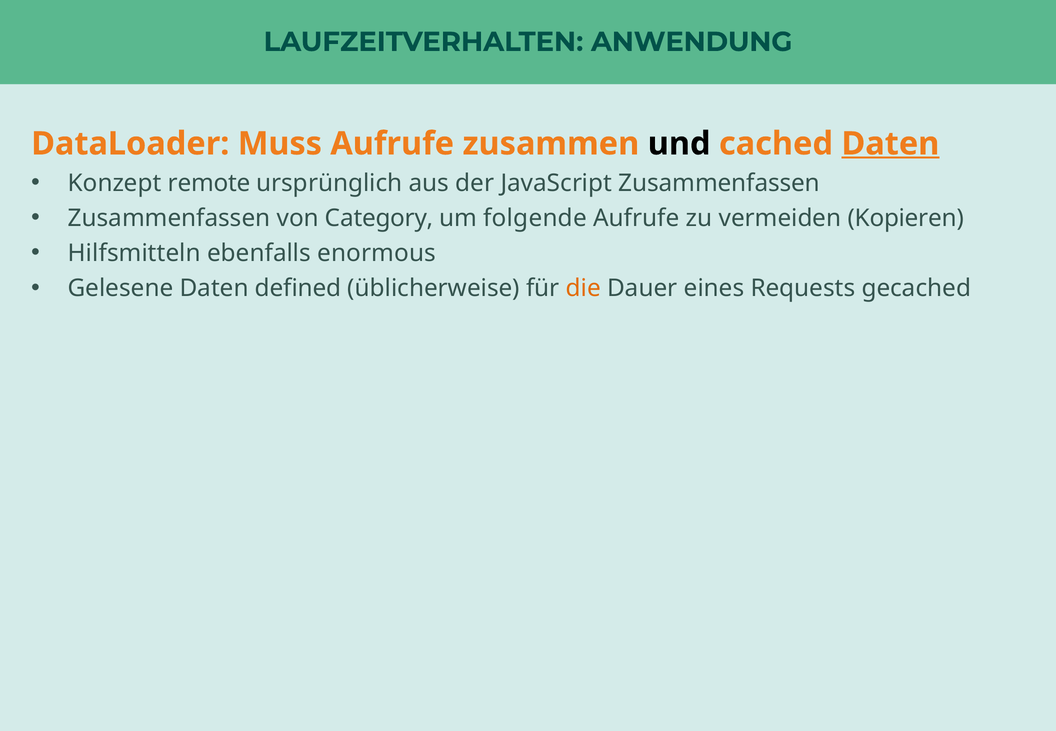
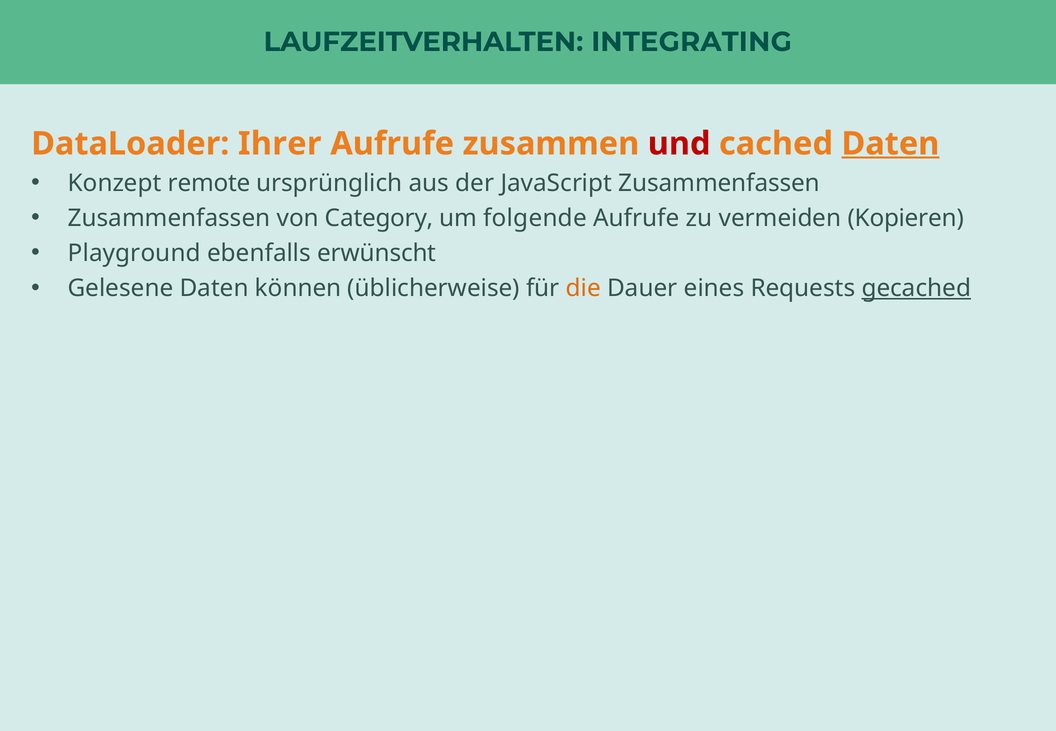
ANWENDUNG: ANWENDUNG -> INTEGRATING (691, 42)
Muss: Muss -> Ihrer (280, 144)
und colour: black -> red (679, 144)
Hilfsmitteln: Hilfsmitteln -> Playground (134, 253)
enormous: enormous -> erwünscht (377, 253)
defined: defined -> können (298, 288)
gecached underline: none -> present (916, 288)
